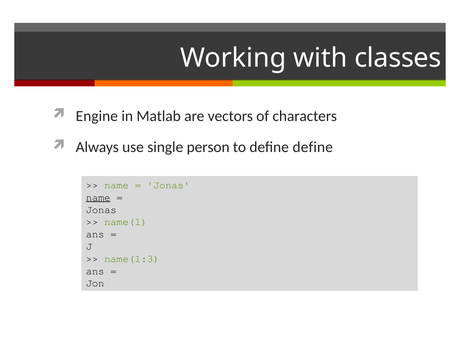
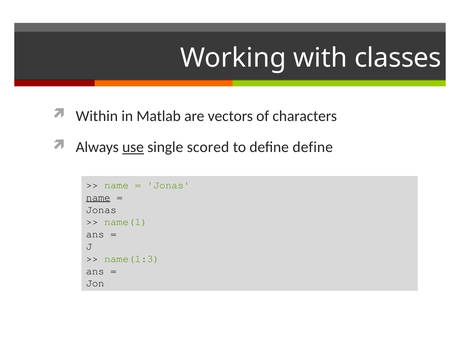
Engine: Engine -> Within (97, 116)
use underline: none -> present (133, 147)
person: person -> scored (208, 147)
